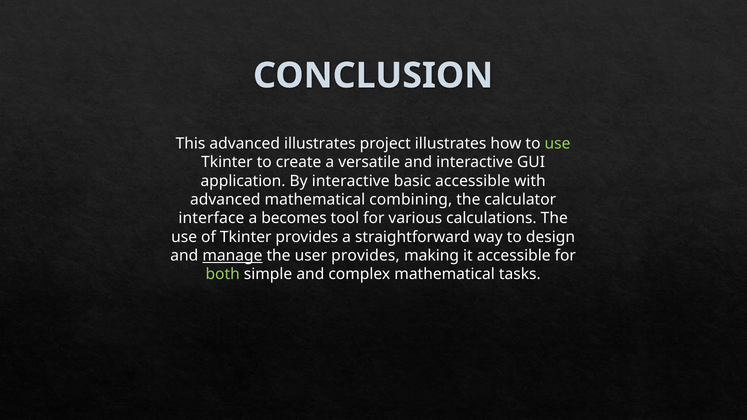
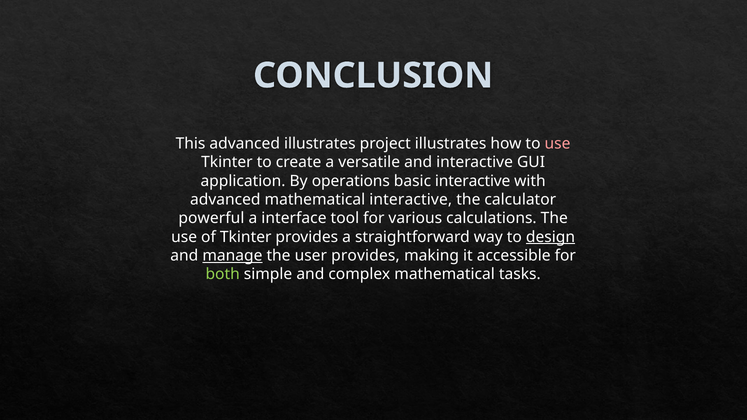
use colour: light green -> pink (558, 144)
By interactive: interactive -> operations (351, 181)
basic accessible: accessible -> interactive (473, 181)
mathematical combining: combining -> interactive (411, 200)
interface: interface -> powerful (211, 218)
becomes: becomes -> interface (294, 218)
design underline: none -> present (550, 237)
